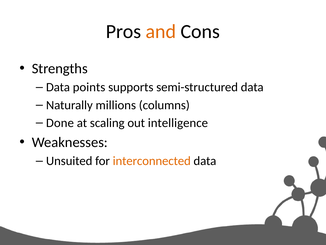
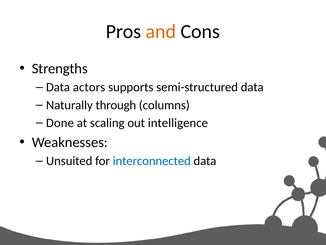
points: points -> actors (89, 87)
millions: millions -> through (116, 105)
interconnected colour: orange -> blue (152, 161)
